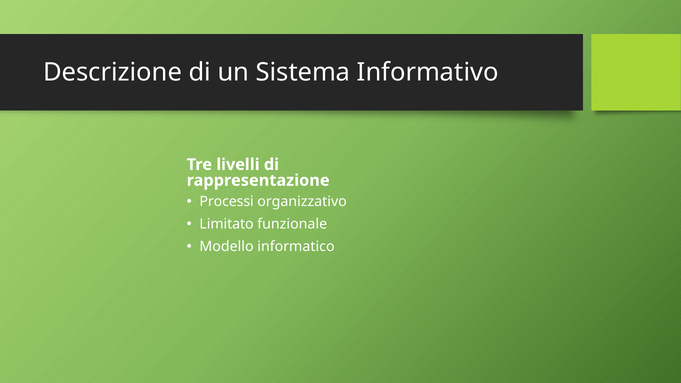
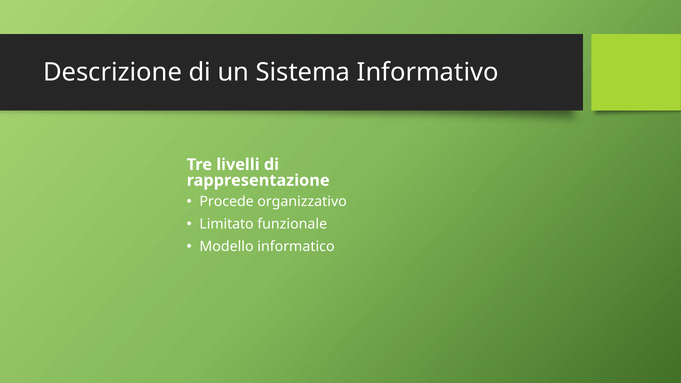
Processi: Processi -> Procede (227, 202)
